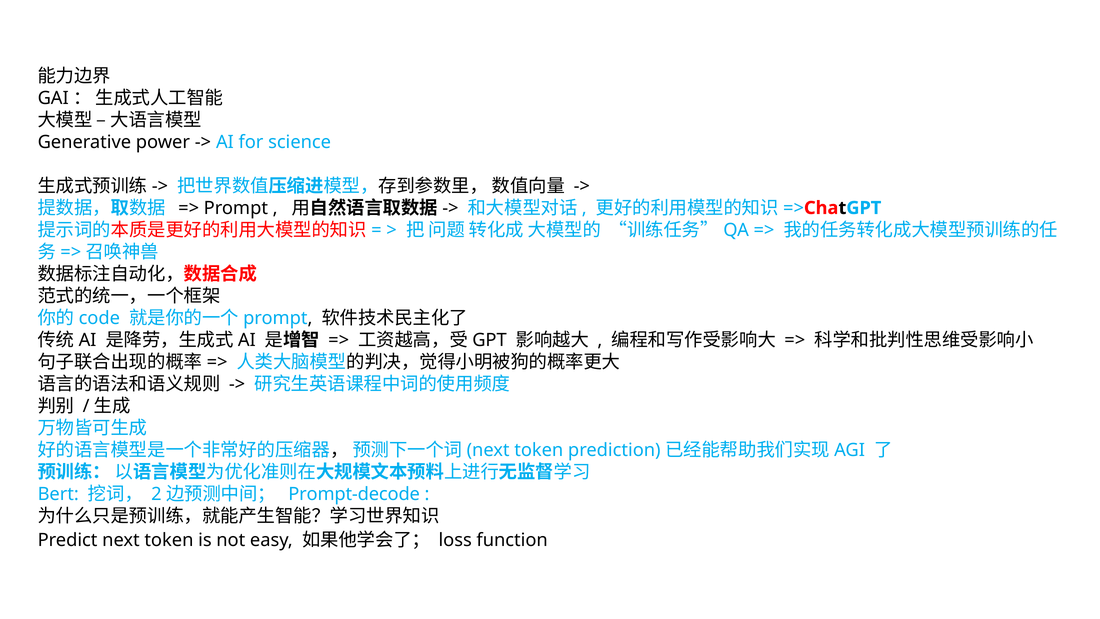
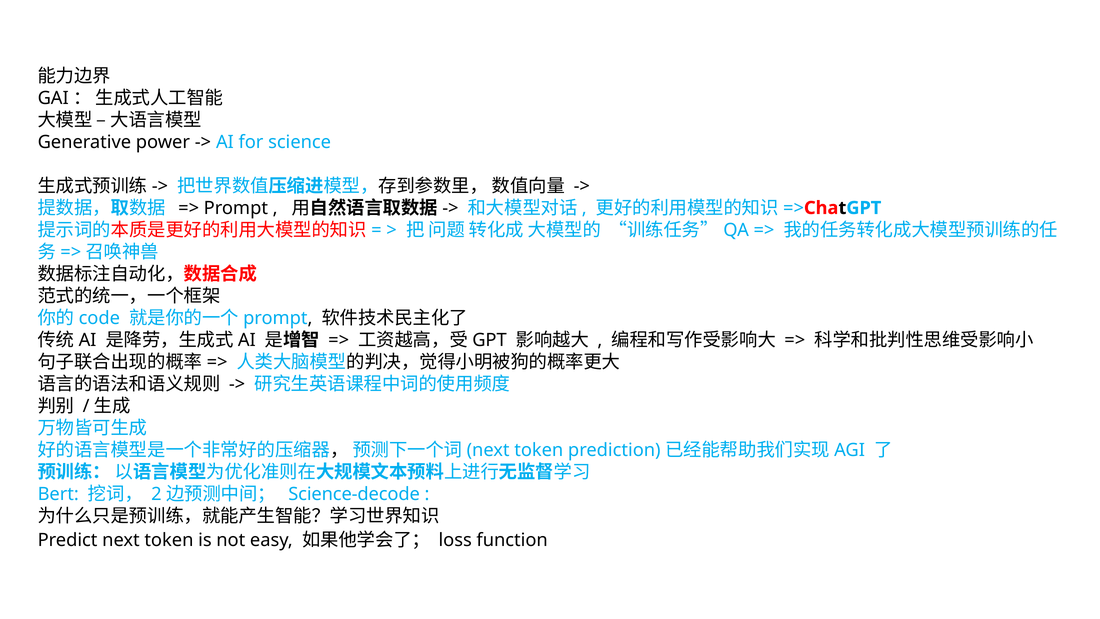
Prompt-decode: Prompt-decode -> Science-decode (354, 494)
